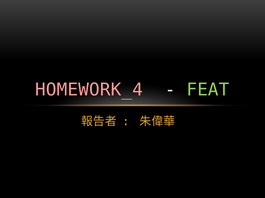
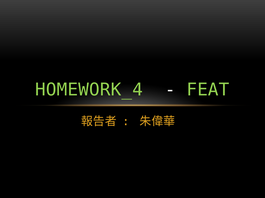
HOMEWORK_4 colour: pink -> light green (89, 90)
